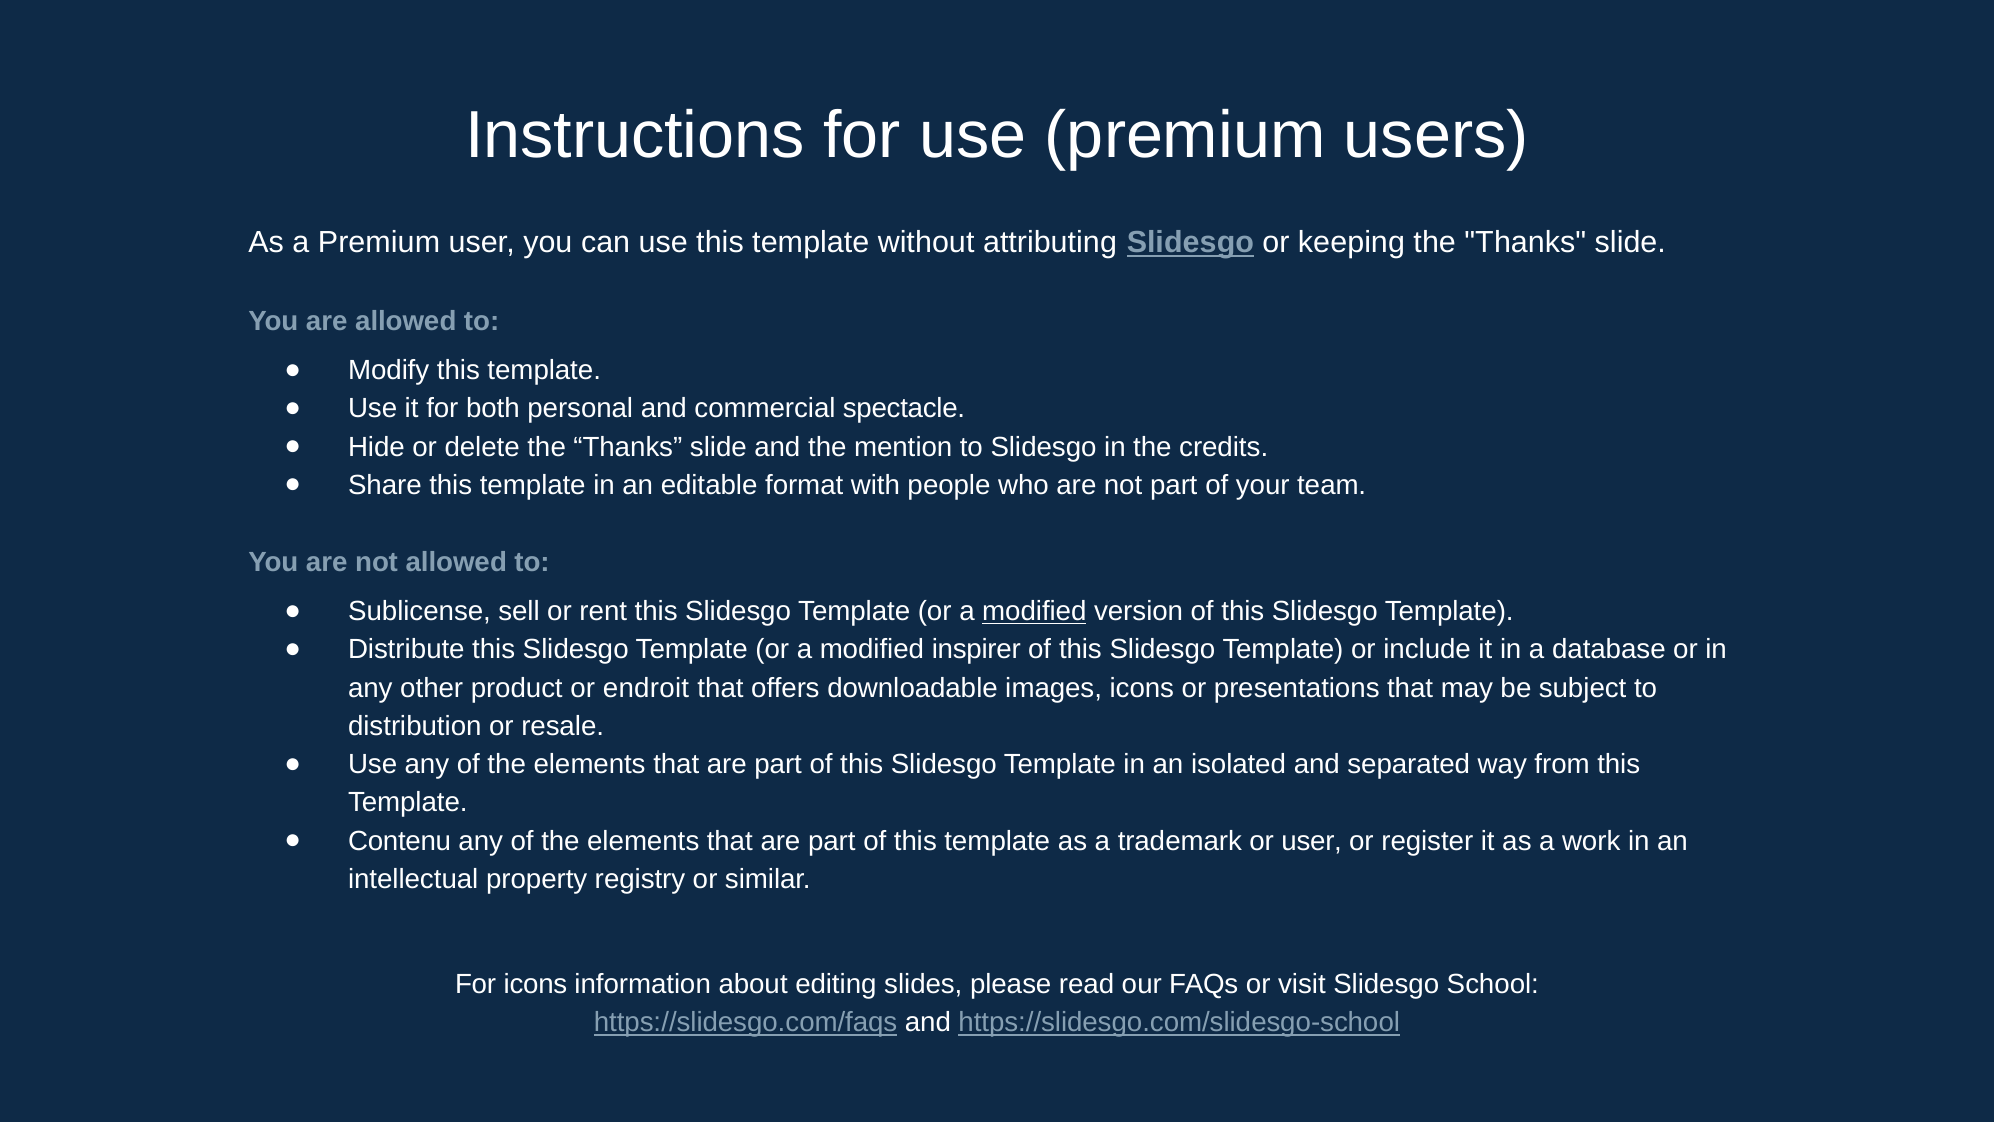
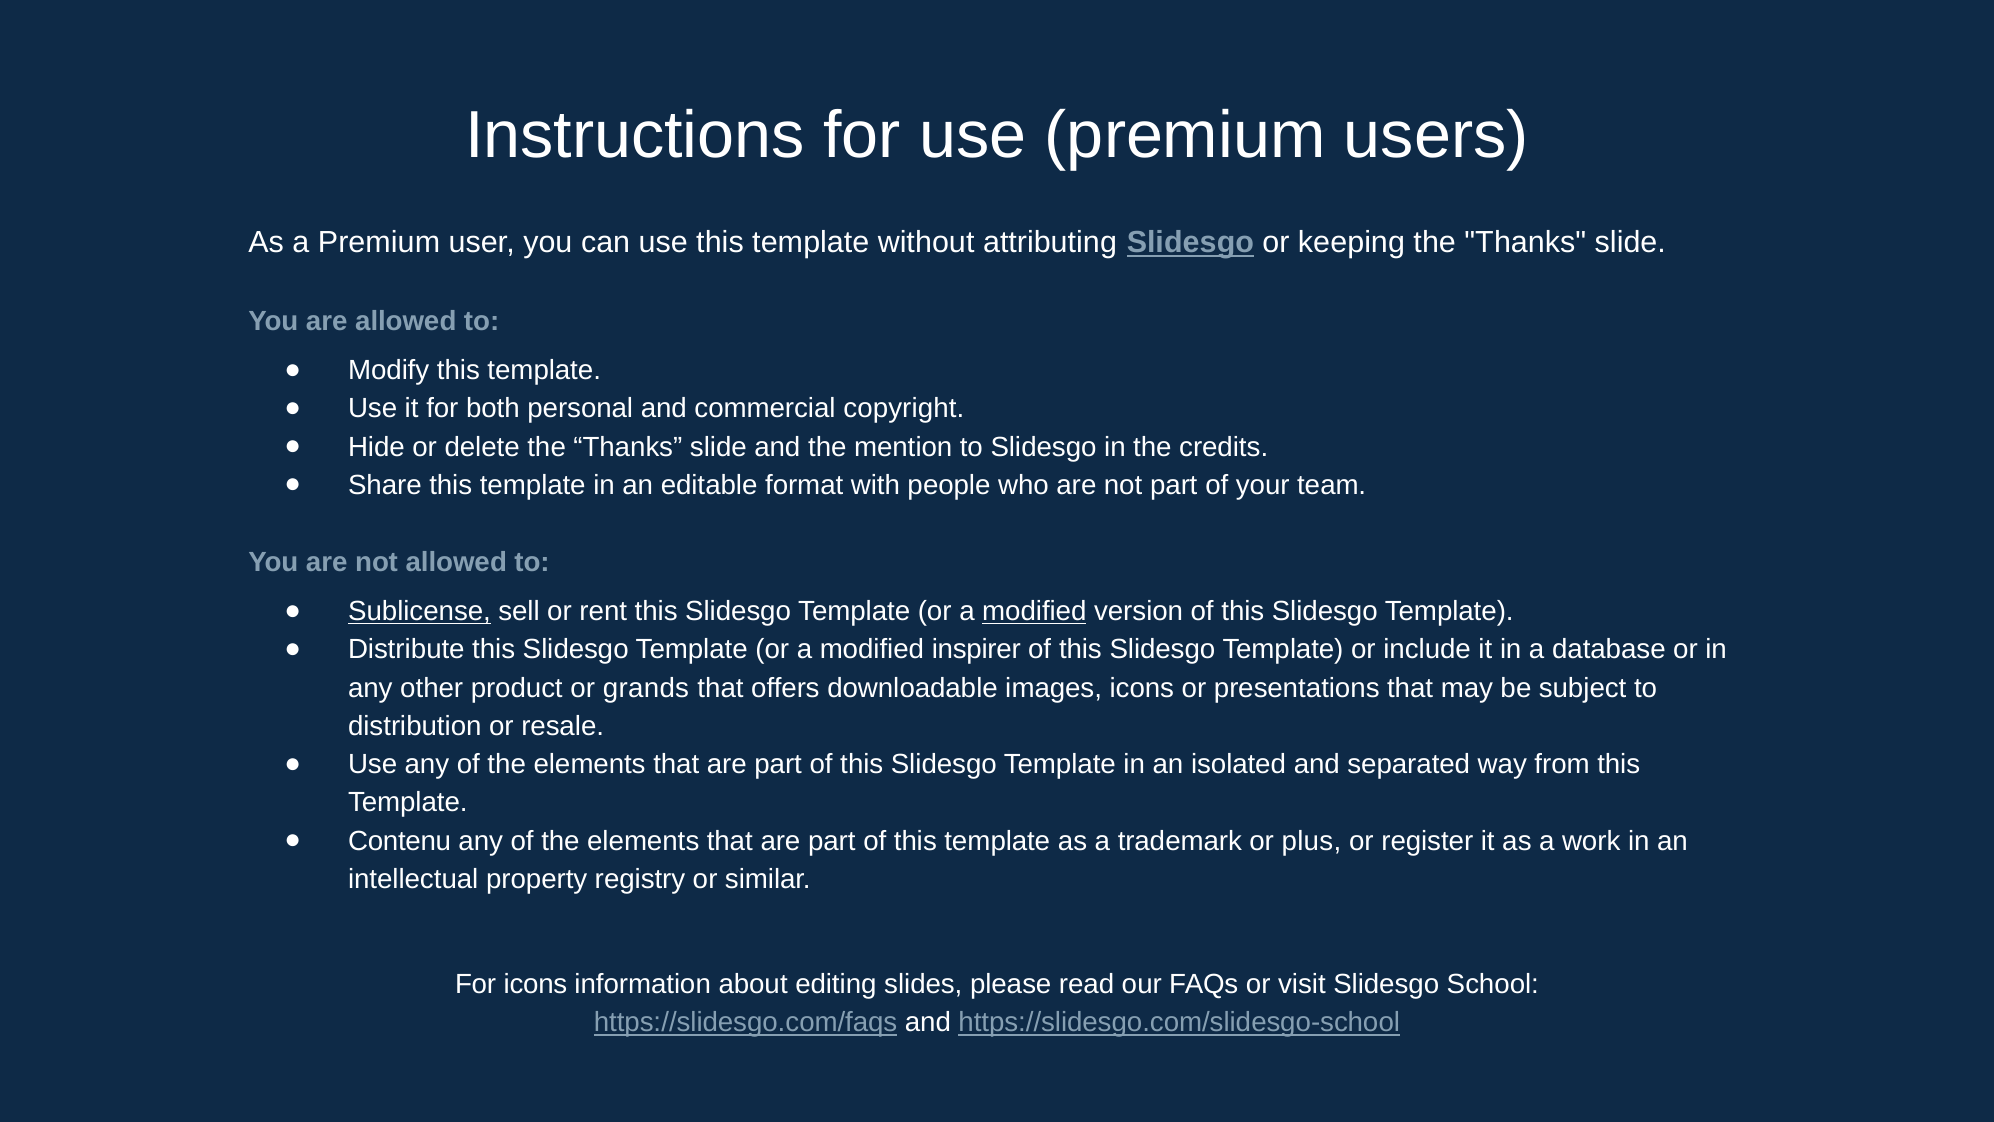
spectacle: spectacle -> copyright (904, 409)
Sublicense underline: none -> present (420, 611)
endroit: endroit -> grands (646, 688)
or user: user -> plus (1311, 841)
